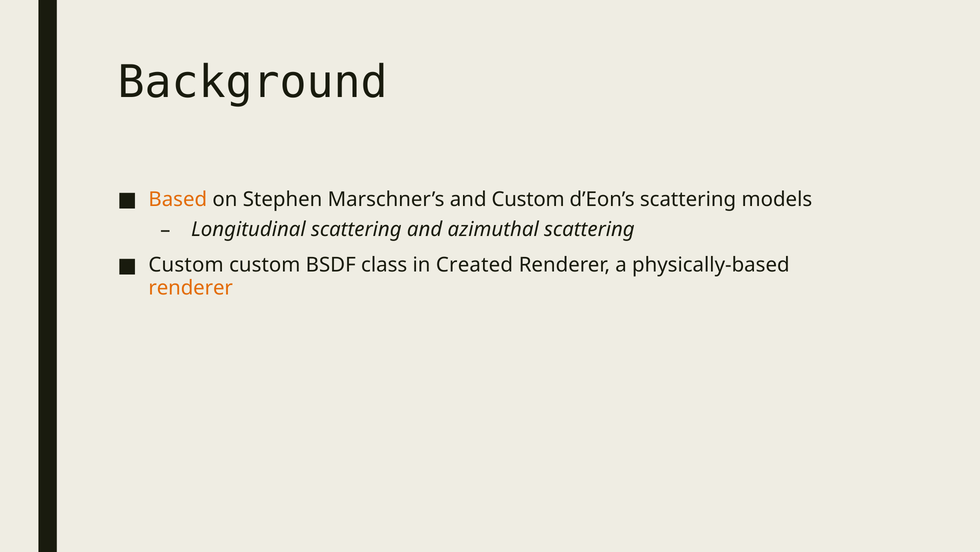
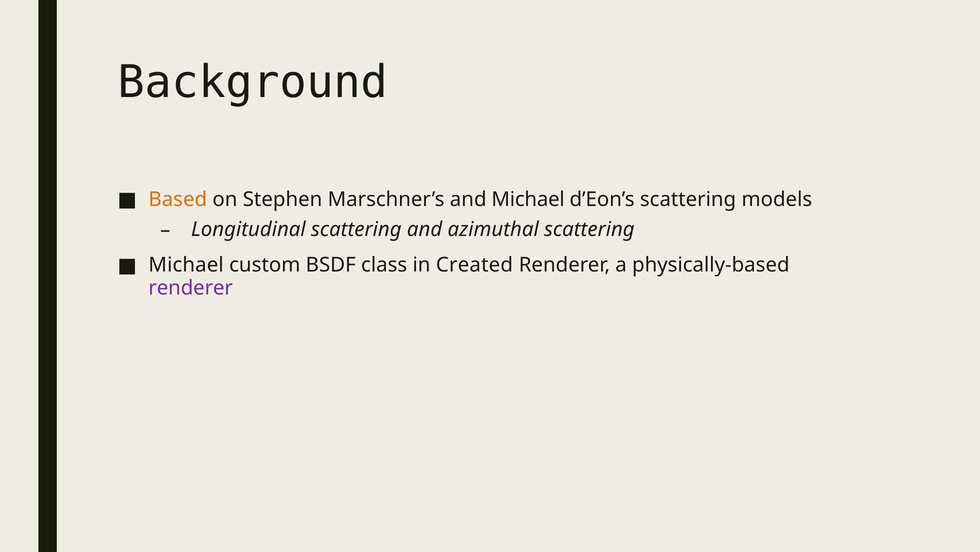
and Custom: Custom -> Michael (528, 199)
Custom: Custom -> Michael (186, 265)
renderer colour: orange -> purple (191, 288)
